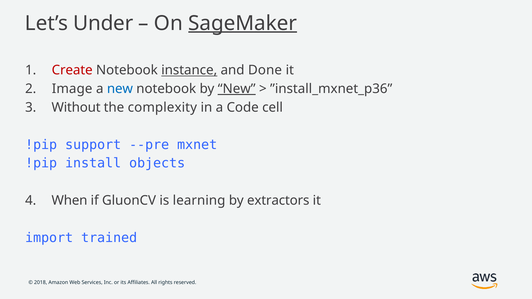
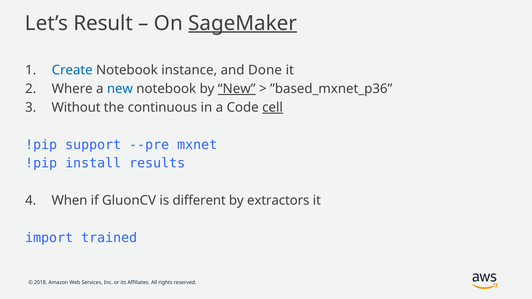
Under: Under -> Result (103, 23)
Create colour: red -> blue (72, 70)
instance underline: present -> none (189, 70)
Image: Image -> Where (72, 89)
”install_mxnet_p36: ”install_mxnet_p36 -> ”based_mxnet_p36 (331, 89)
complexity: complexity -> continuous (162, 108)
cell underline: none -> present (273, 108)
objects: objects -> results (157, 163)
learning: learning -> different (199, 201)
